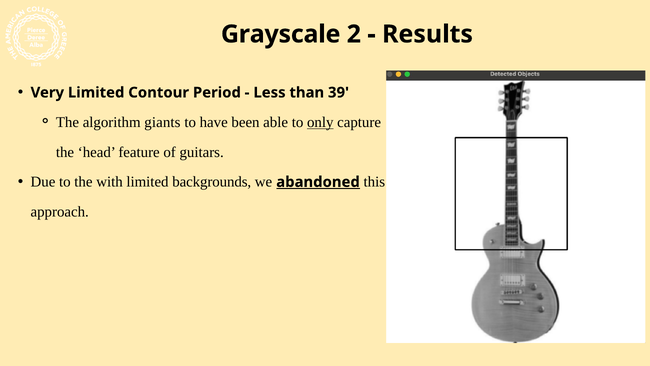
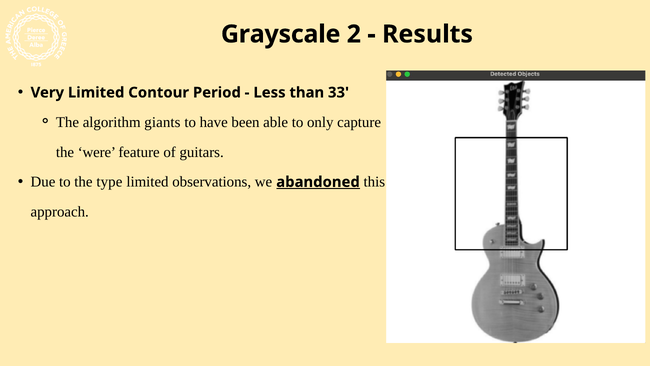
39: 39 -> 33 (339, 92)
only underline: present -> none (320, 122)
head: head -> were (97, 152)
with: with -> type (109, 182)
backgrounds: backgrounds -> observations (212, 182)
